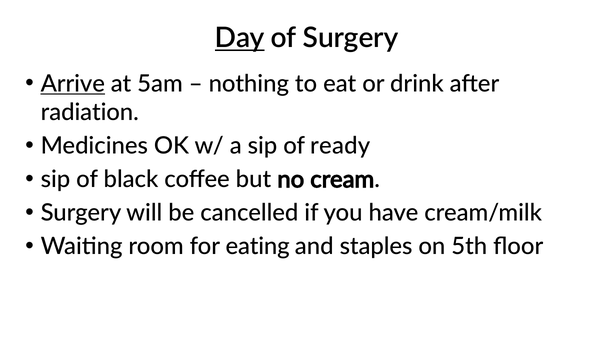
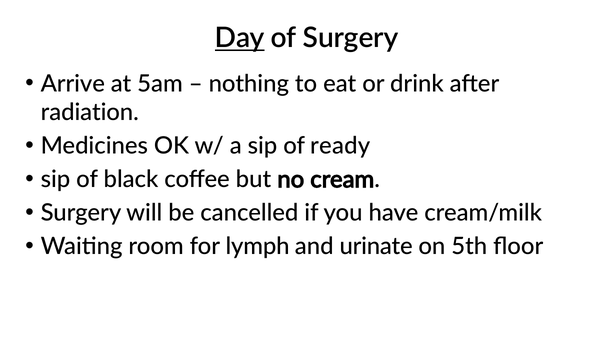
Arrive underline: present -> none (73, 84)
eating: eating -> lymph (258, 246)
staples: staples -> urinate (376, 246)
